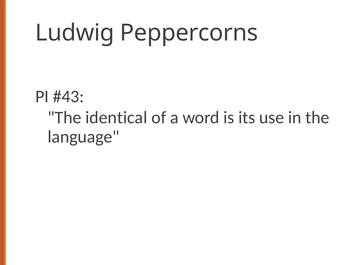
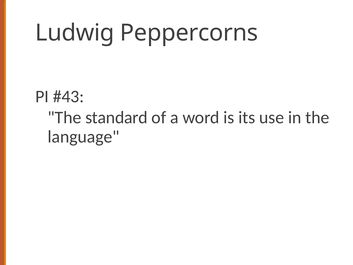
identical: identical -> standard (116, 117)
